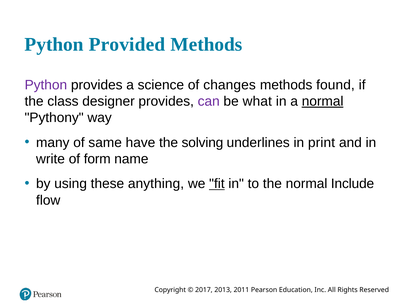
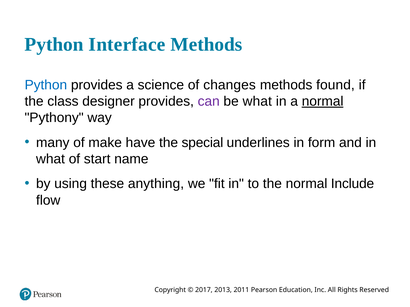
Provided: Provided -> Interface (127, 44)
Python colour: purple -> blue (46, 85)
same: same -> make (105, 143)
solving: solving -> special (202, 143)
print: print -> form (322, 143)
write: write -> what (51, 159)
form: form -> start (97, 159)
fit underline: present -> none (217, 184)
